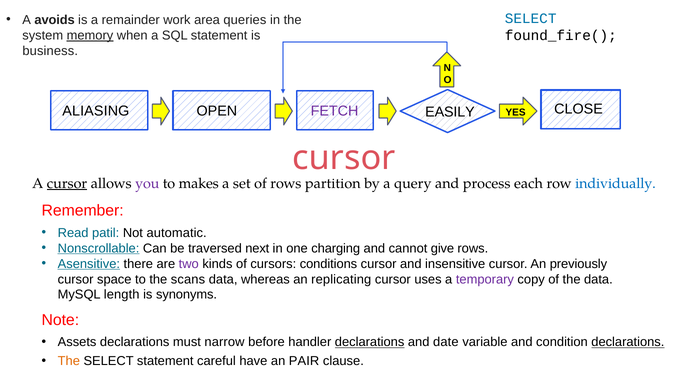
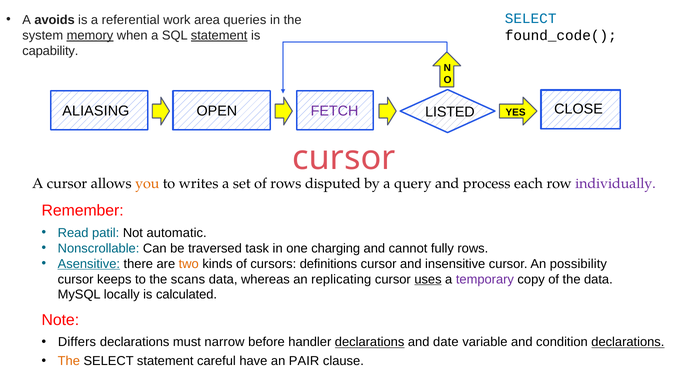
remainder: remainder -> referential (131, 20)
statement underline: none -> present (219, 35)
found_fire(: found_fire( -> found_code( (561, 35)
business: business -> capability (50, 51)
EASILY: EASILY -> LISTED (450, 112)
cursor underline: present -> none (67, 183)
you colour: purple -> orange (147, 183)
makes: makes -> writes (199, 183)
partition: partition -> disputed (333, 183)
individually colour: blue -> purple (616, 183)
Nonscrollable underline: present -> none (99, 248)
next: next -> task (257, 248)
give: give -> fully (442, 248)
two colour: purple -> orange (189, 264)
conditions: conditions -> definitions (328, 264)
previously: previously -> possibility (578, 264)
space: space -> keeps (114, 279)
uses underline: none -> present (428, 279)
length: length -> locally (122, 295)
synonyms: synonyms -> calculated (187, 295)
Assets: Assets -> Differs (77, 342)
